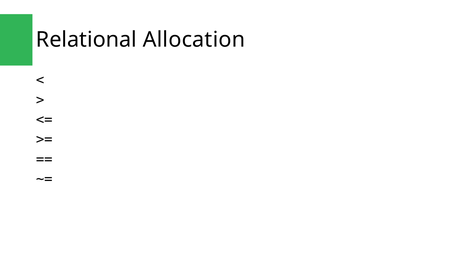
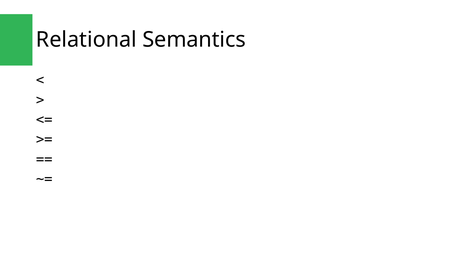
Allocation: Allocation -> Semantics (194, 40)
